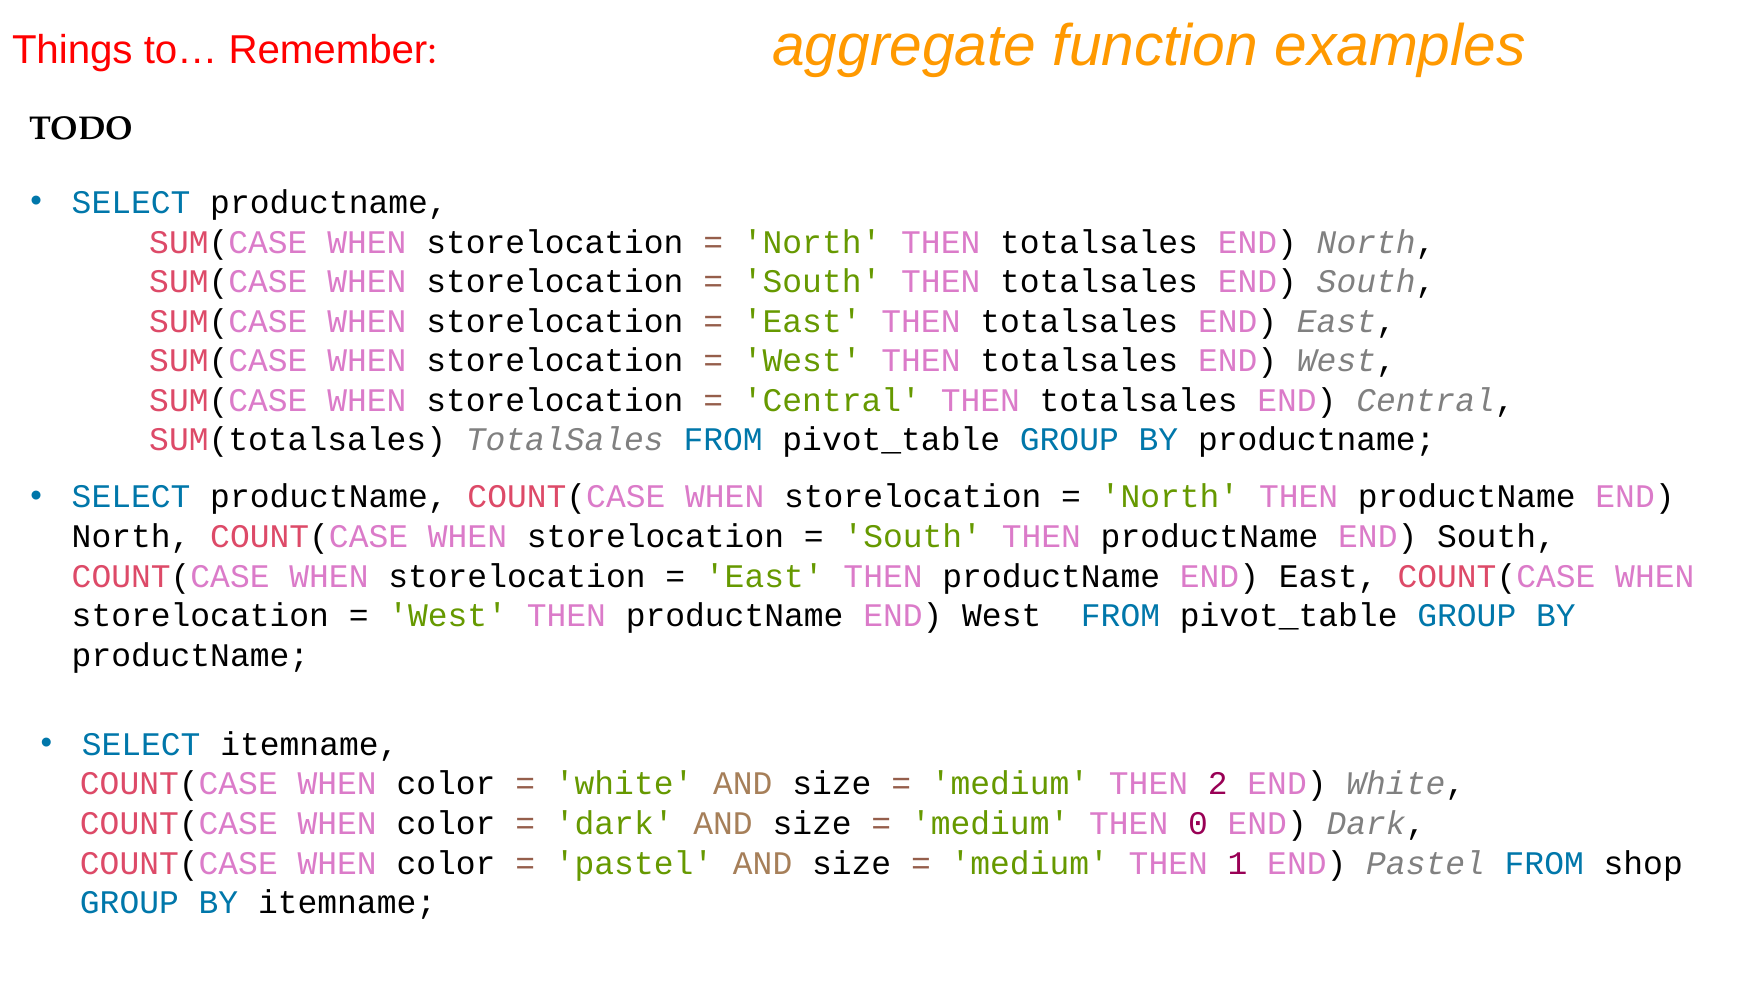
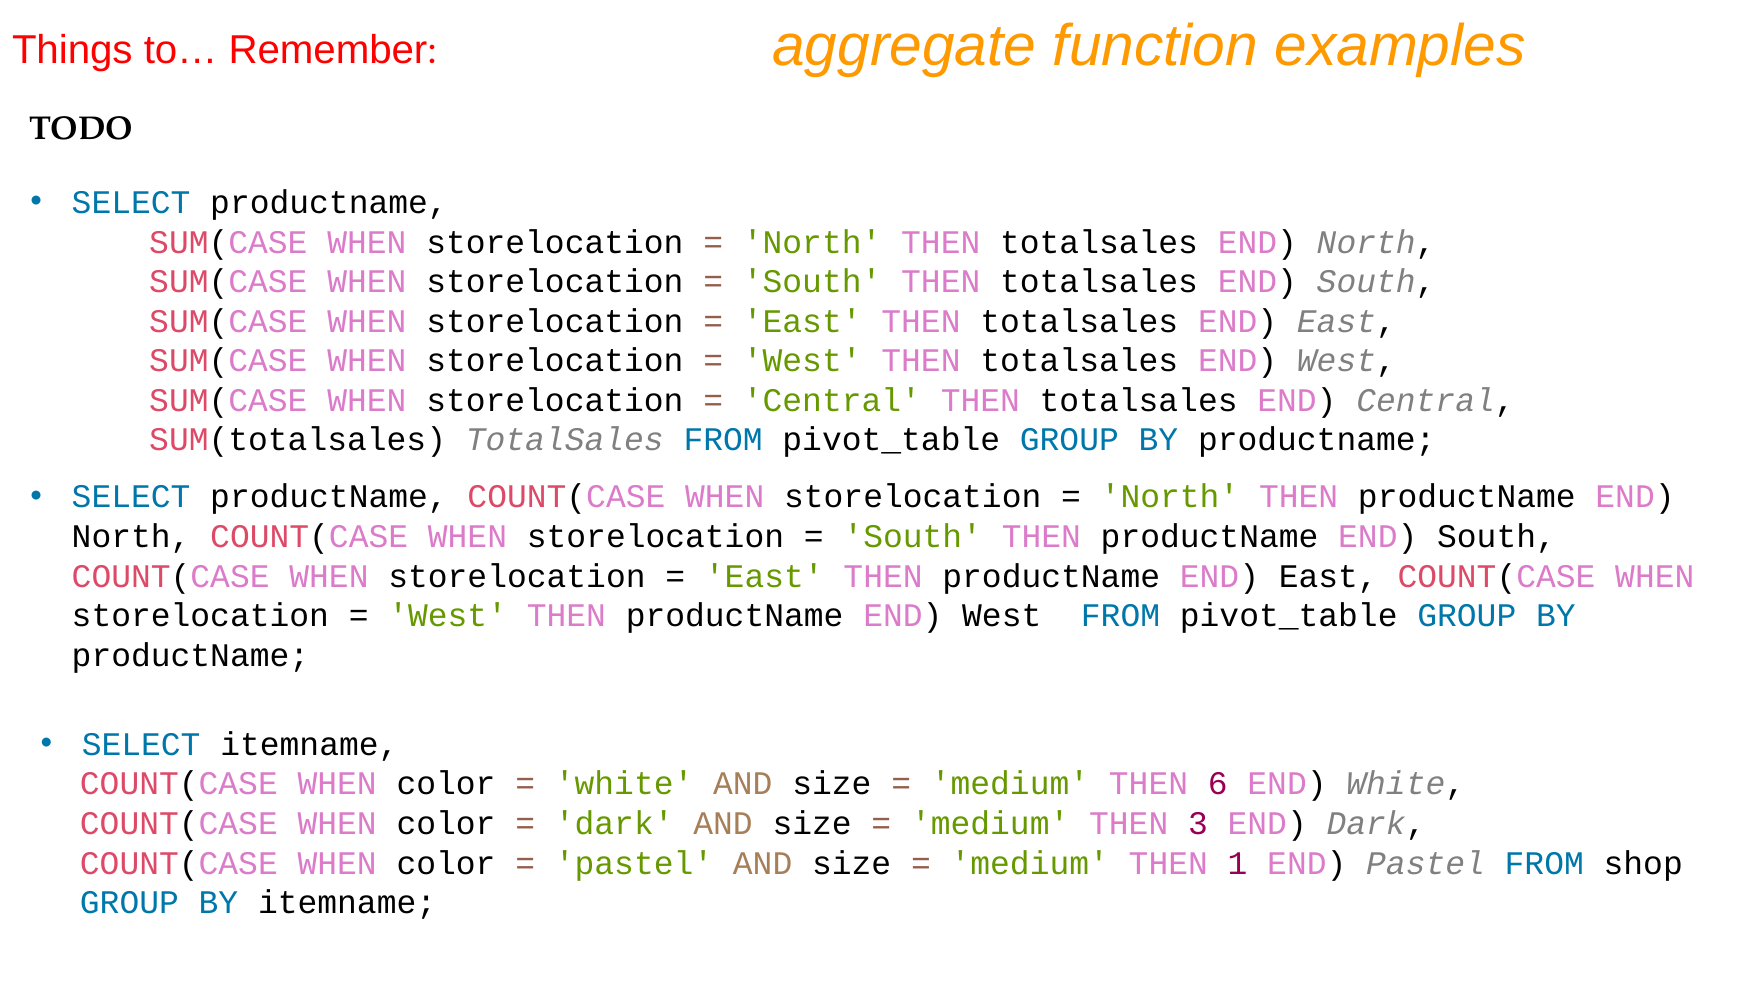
2: 2 -> 6 (1218, 784)
0: 0 -> 3 (1198, 824)
